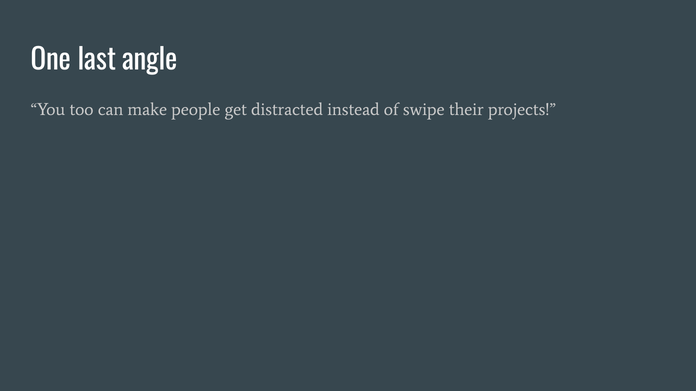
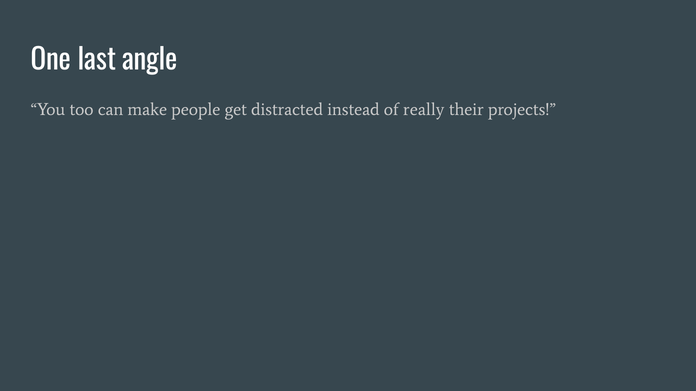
swipe: swipe -> really (424, 109)
